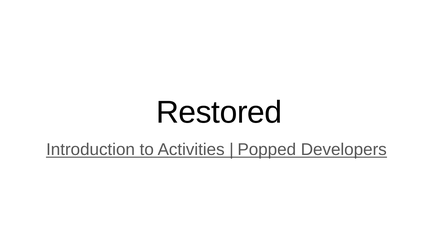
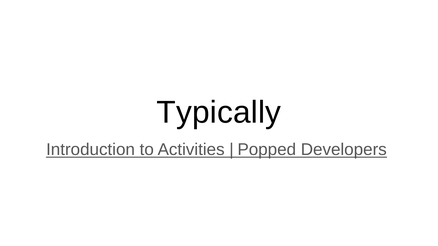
Restored: Restored -> Typically (219, 112)
